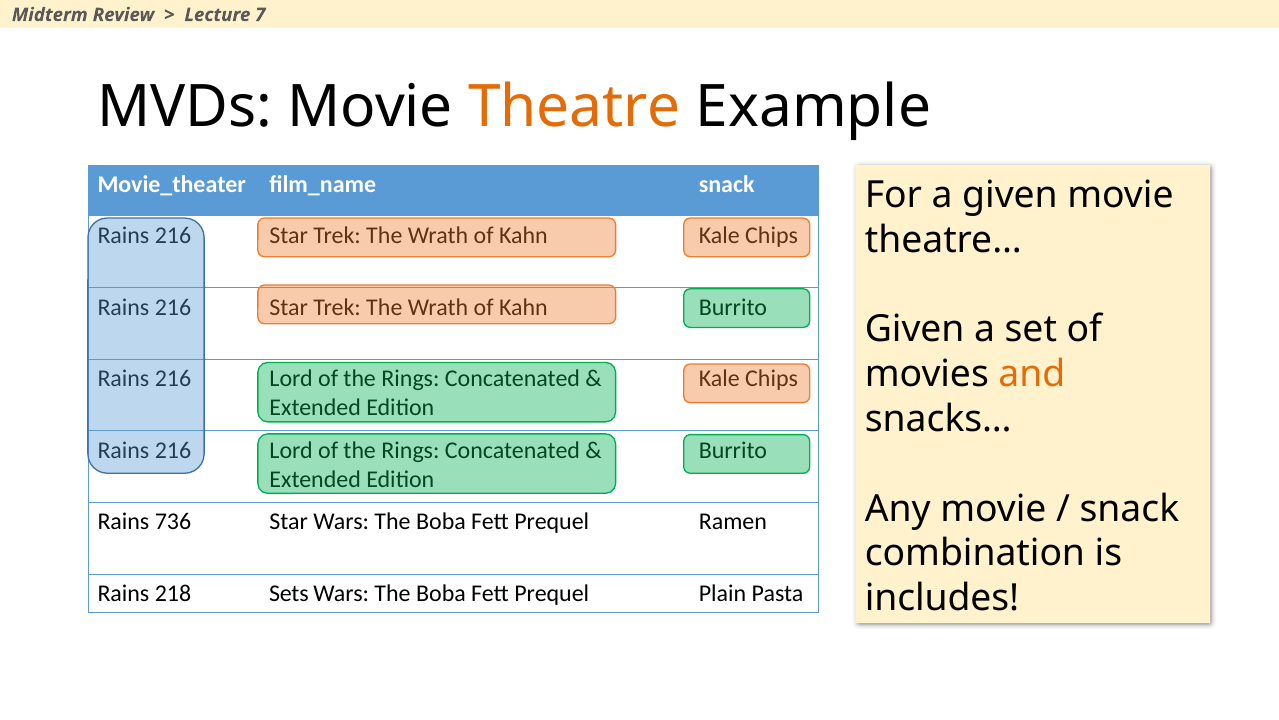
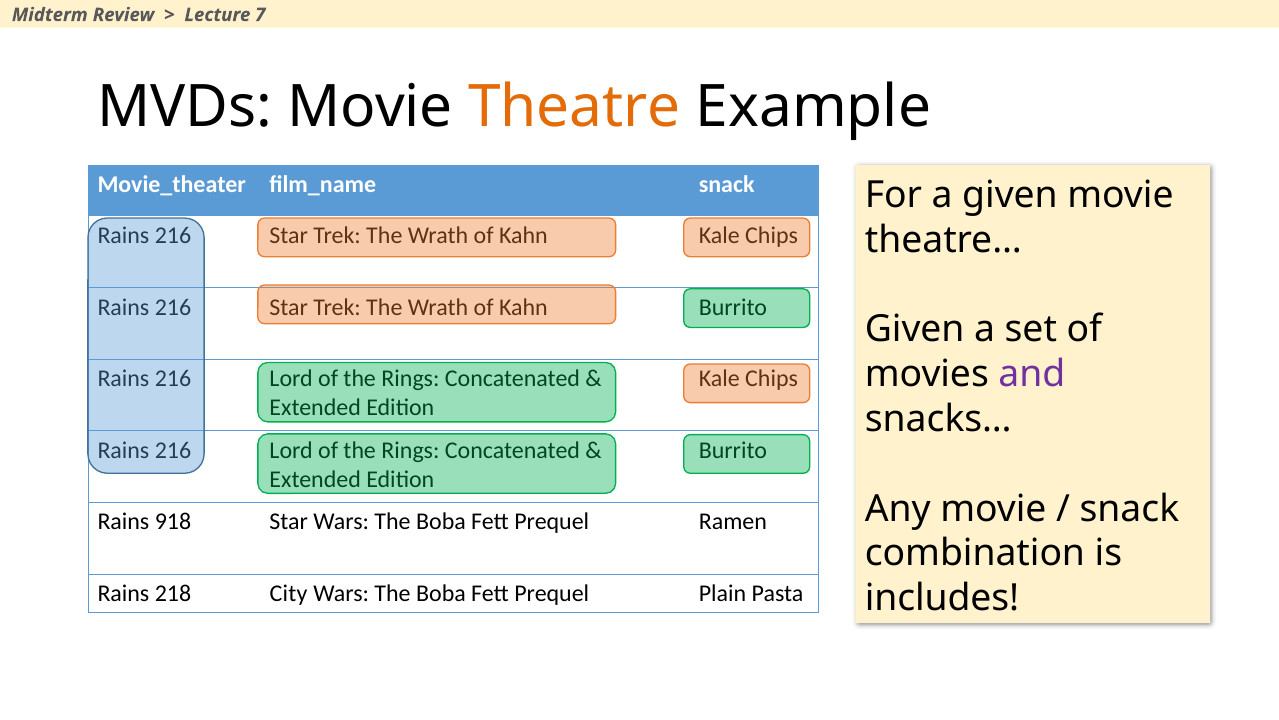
and colour: orange -> purple (1032, 374)
736: 736 -> 918 (173, 522)
Sets: Sets -> City (289, 593)
